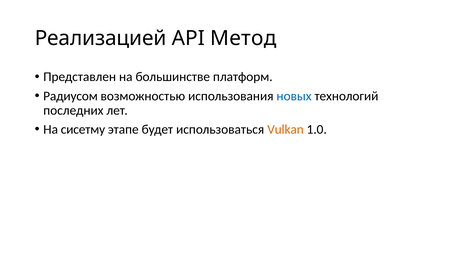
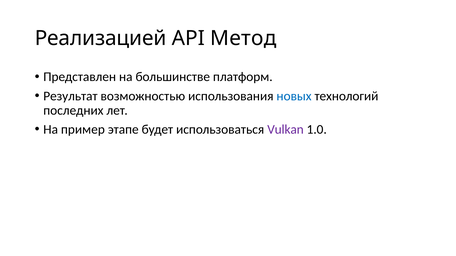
Радиусом: Радиусом -> Результат (70, 96)
сисетму: сисетму -> пример (83, 130)
Vulkan colour: orange -> purple (285, 130)
